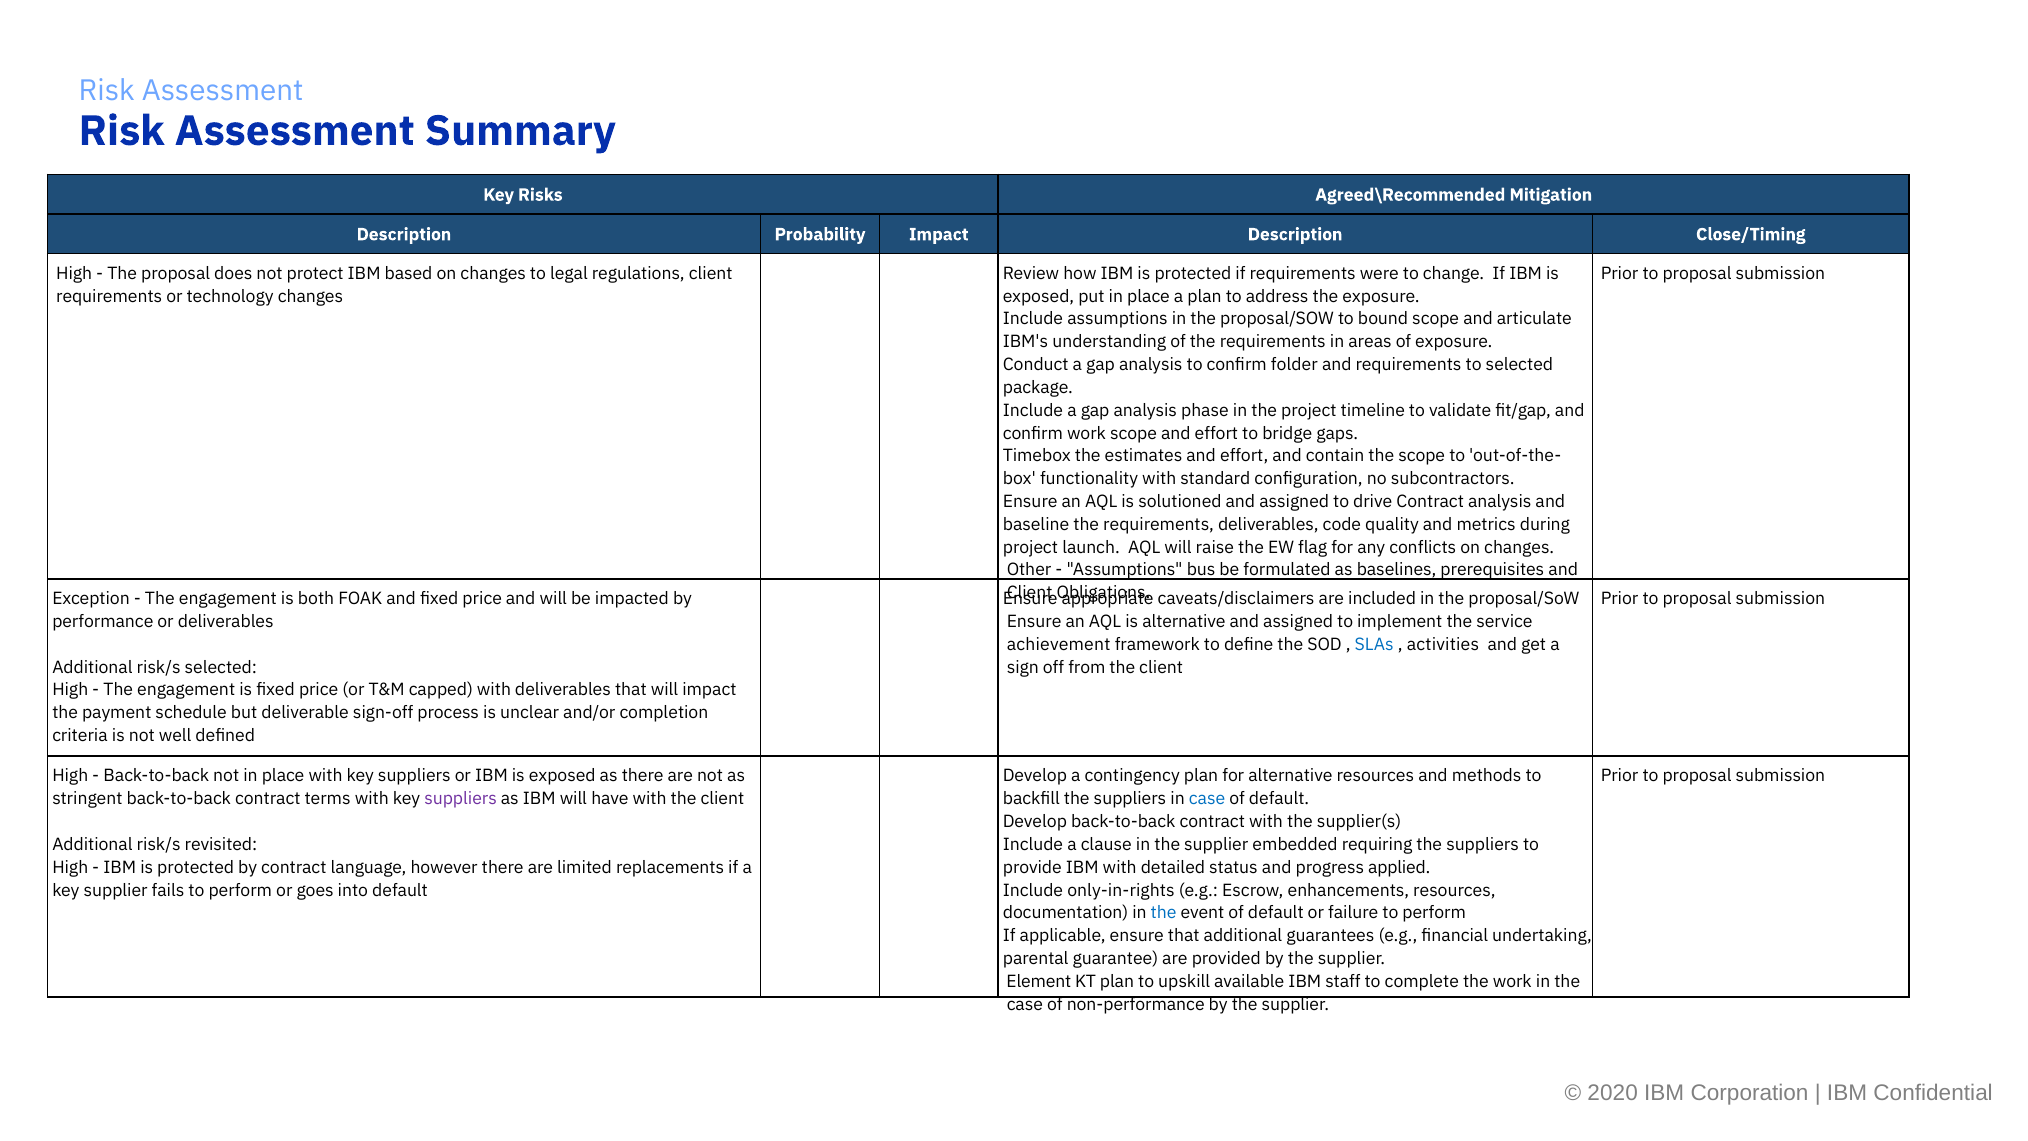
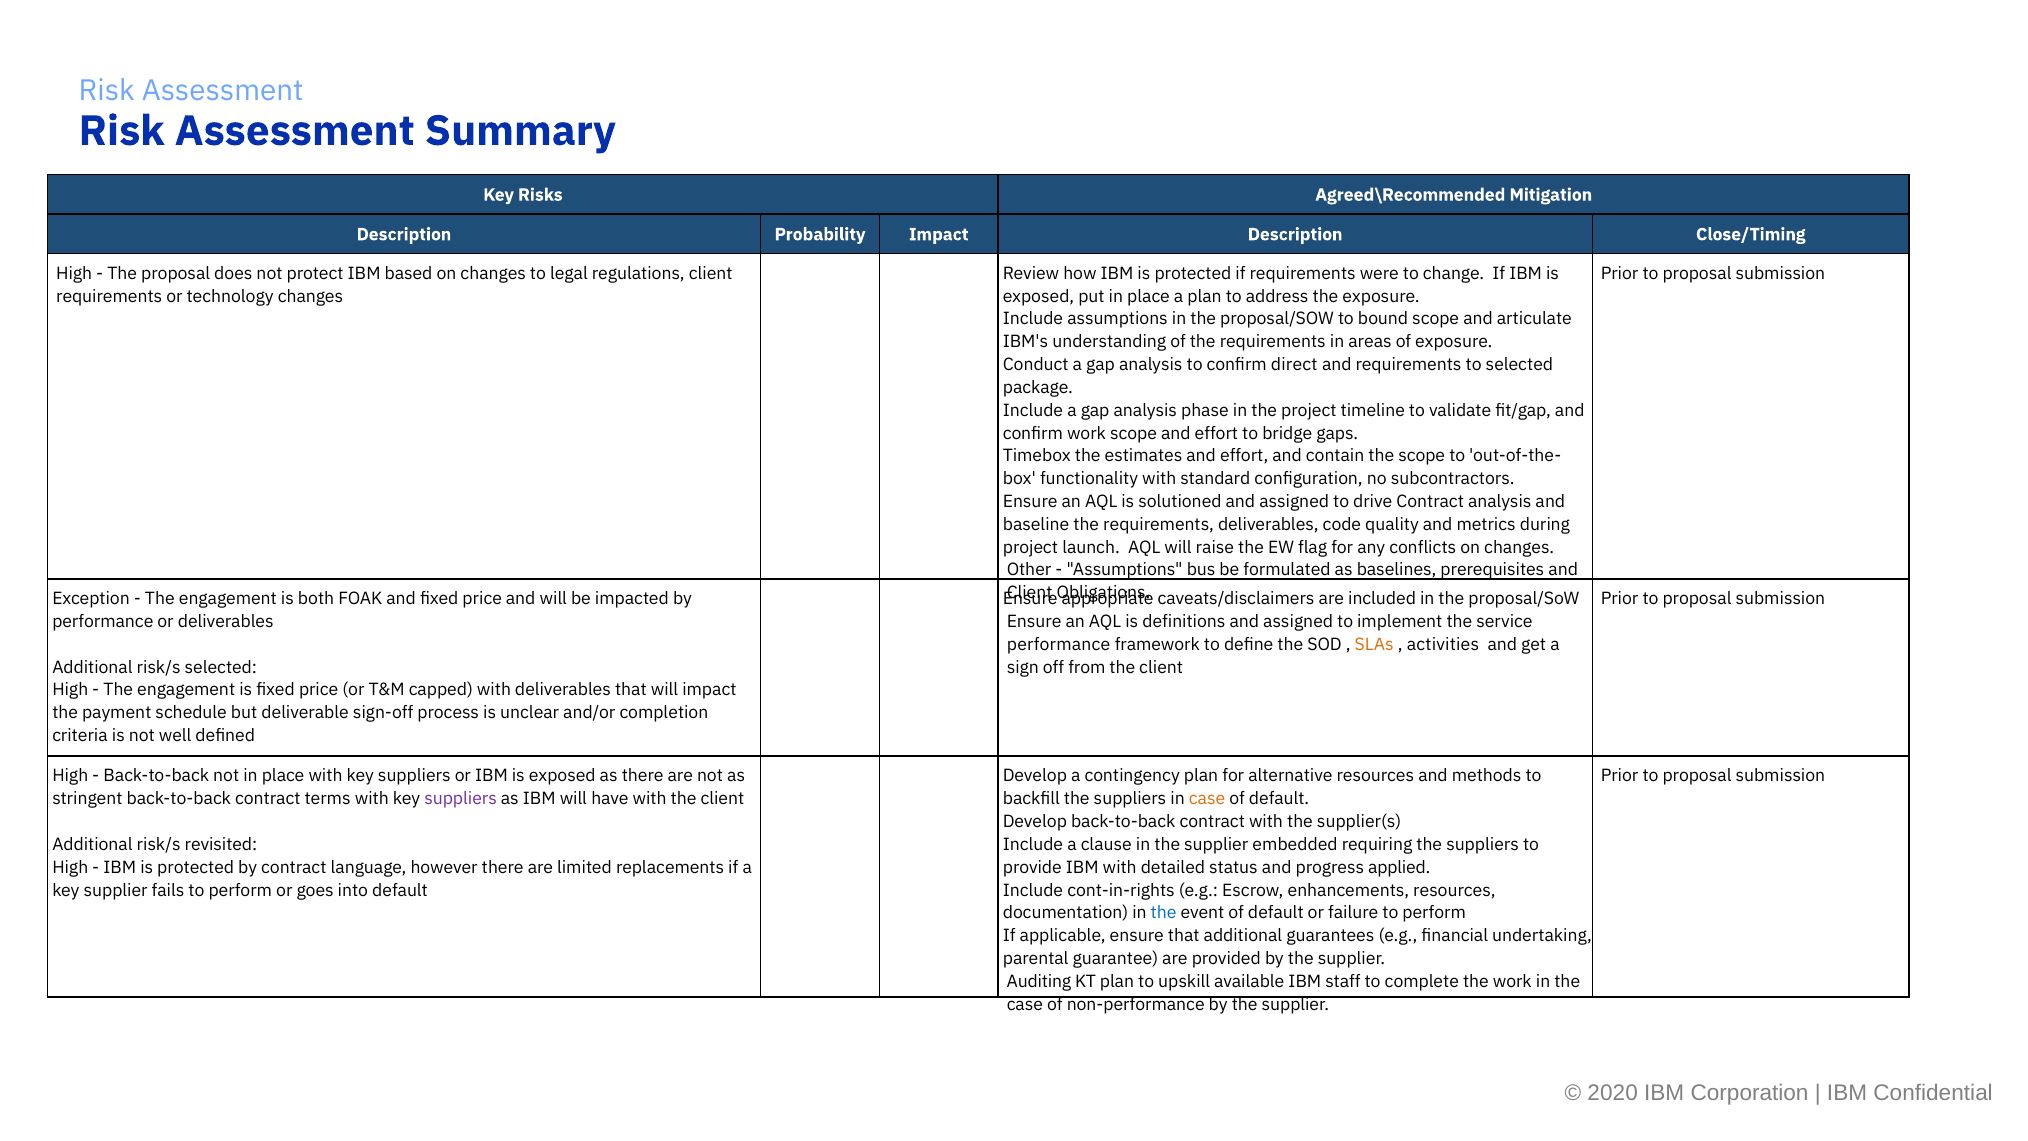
folder: folder -> direct (1294, 365)
is alternative: alternative -> definitions (1184, 622)
achievement: achievement -> performance (1059, 644)
SLAs colour: blue -> orange (1374, 644)
case colour: blue -> orange (1207, 799)
only-in-rights: only-in-rights -> cont-in-rights (1121, 890)
Element: Element -> Auditing (1039, 981)
